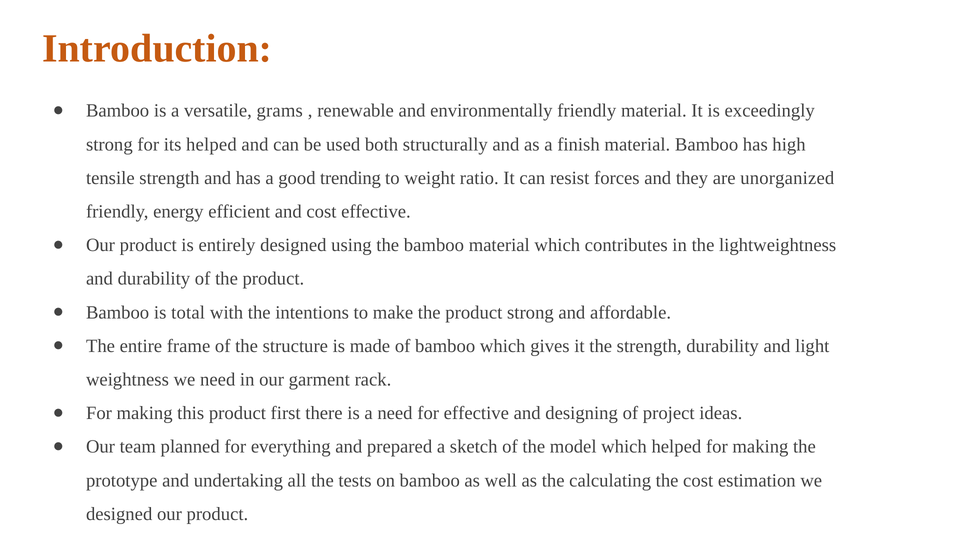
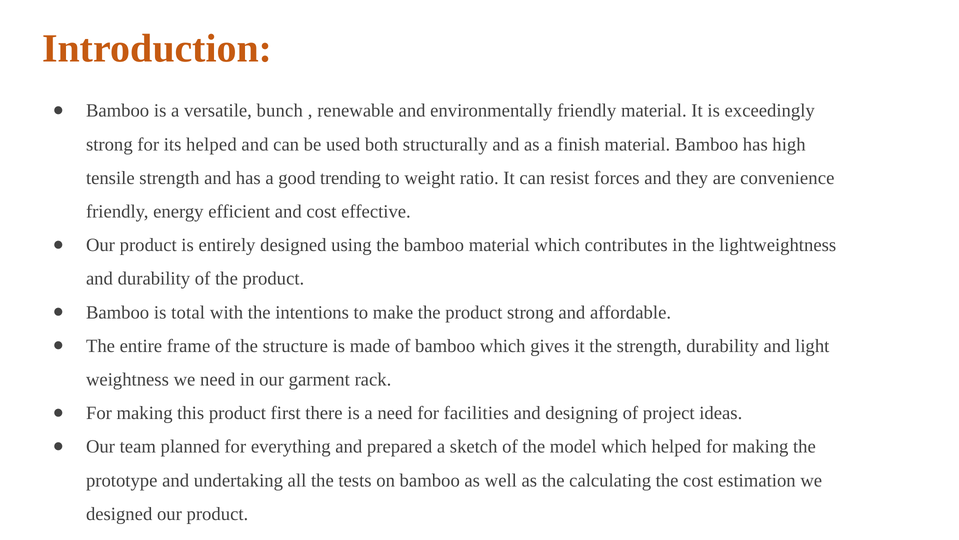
grams: grams -> bunch (280, 111)
unorganized: unorganized -> convenience (787, 178)
for effective: effective -> facilities (476, 413)
